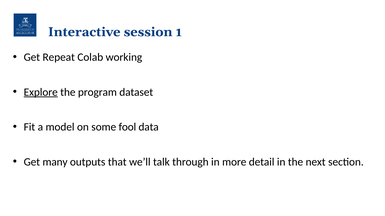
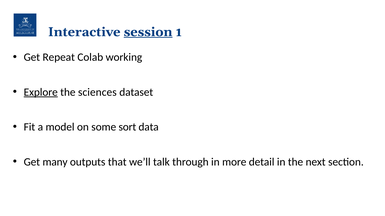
session underline: none -> present (148, 32)
program: program -> sciences (97, 92)
fool: fool -> sort (127, 127)
